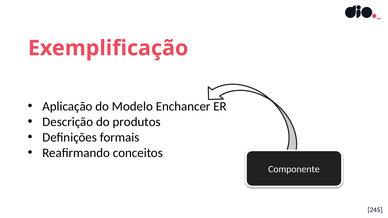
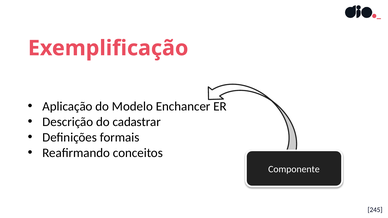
produtos: produtos -> cadastrar (137, 122)
